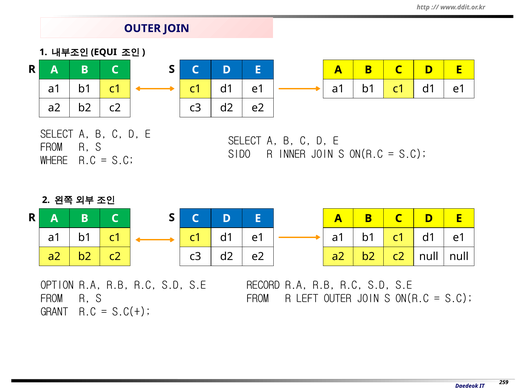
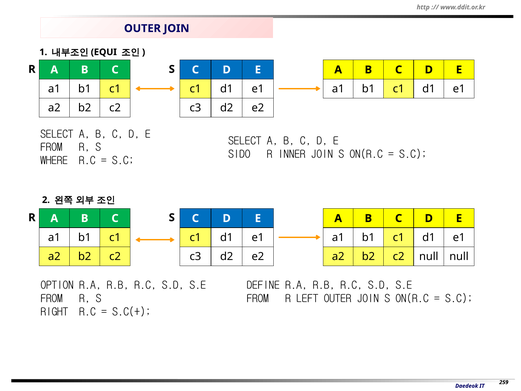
RECORD: RECORD -> DEFINE (263, 285)
GRANT: GRANT -> RIGHT (54, 312)
